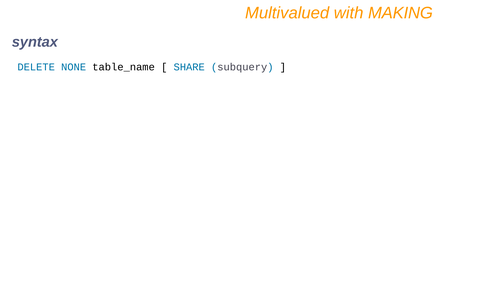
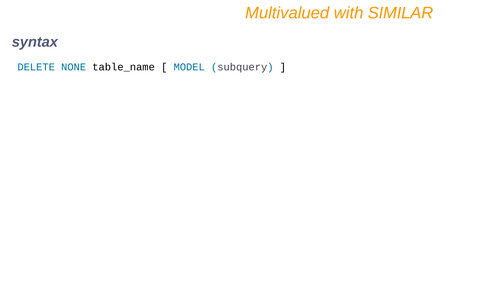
MAKING: MAKING -> SIMILAR (400, 13)
SHARE: SHARE -> MODEL (189, 67)
